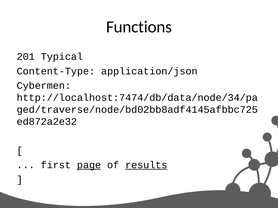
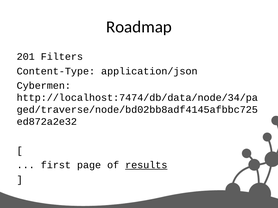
Functions: Functions -> Roadmap (139, 27)
Typical: Typical -> Filters (62, 57)
page underline: present -> none (89, 165)
